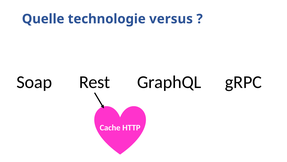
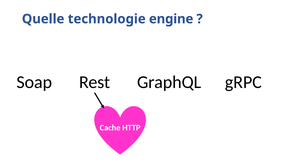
versus: versus -> engine (171, 19)
